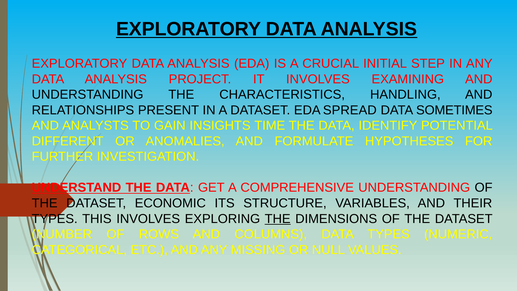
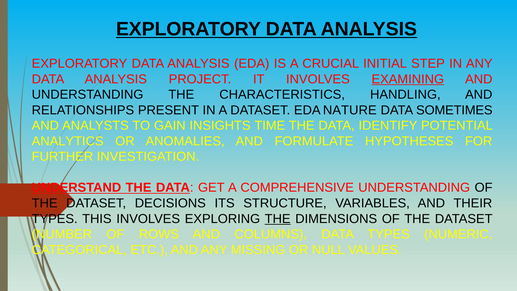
EXAMINING underline: none -> present (408, 79)
SPREAD: SPREAD -> NATURE (350, 110)
DIFFERENT: DIFFERENT -> ANALYTICS (68, 141)
ECONOMIC: ECONOMIC -> DECISIONS (170, 203)
